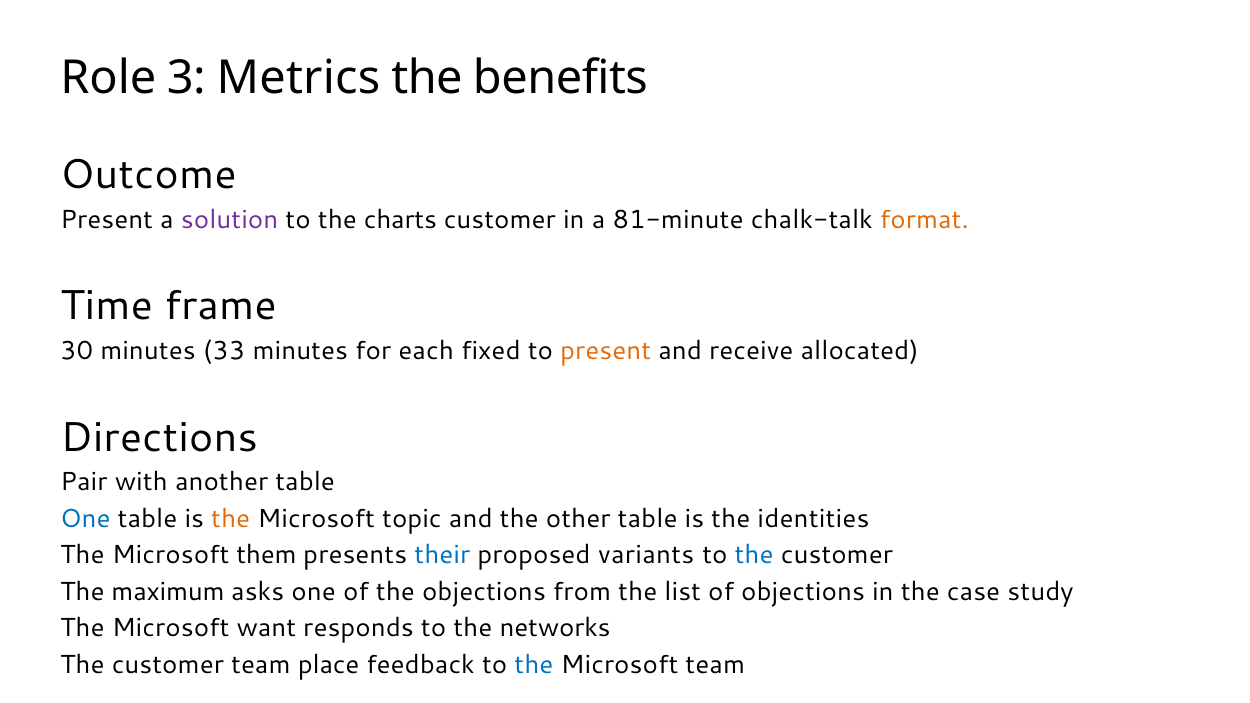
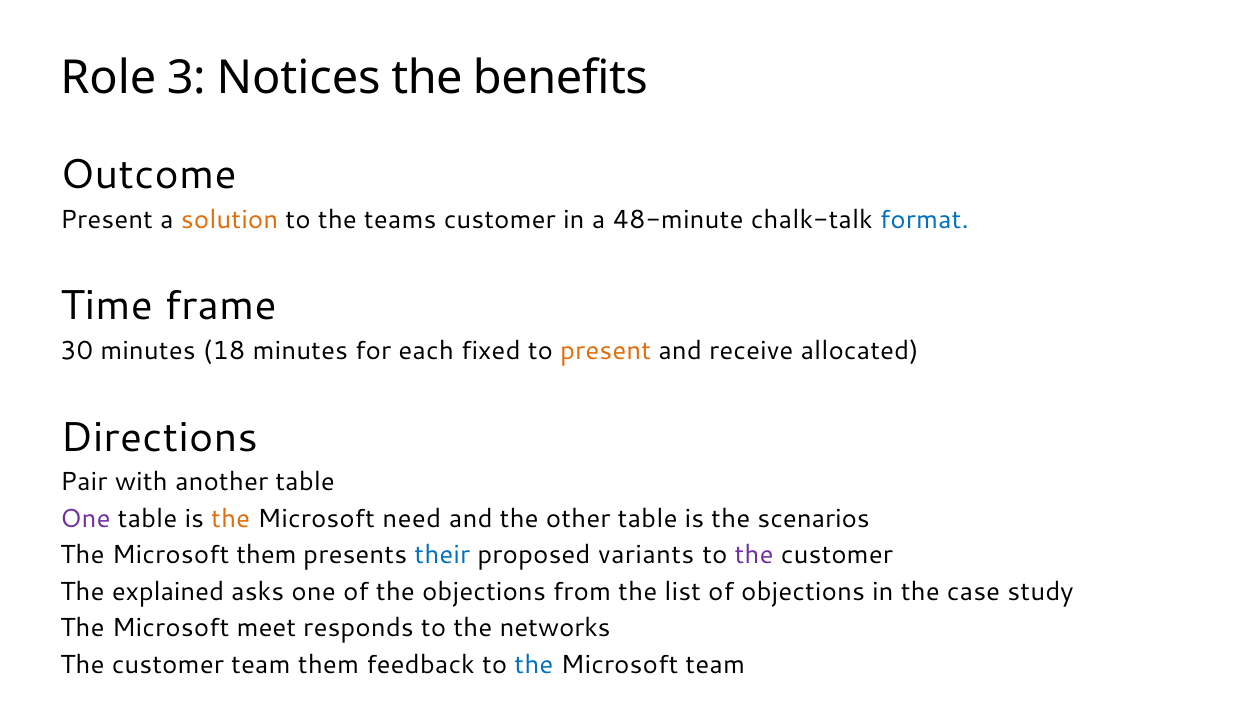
Metrics: Metrics -> Notices (299, 78)
solution colour: purple -> orange (230, 220)
charts: charts -> teams (400, 220)
81-minute: 81-minute -> 48-minute (678, 220)
format colour: orange -> blue (924, 220)
33: 33 -> 18 (224, 351)
One colour: blue -> purple (85, 519)
topic: topic -> need (412, 519)
identities: identities -> scenarios (814, 519)
the colour: blue -> purple (754, 555)
maximum: maximum -> explained (168, 592)
want: want -> meet (266, 628)
team place: place -> them (328, 665)
